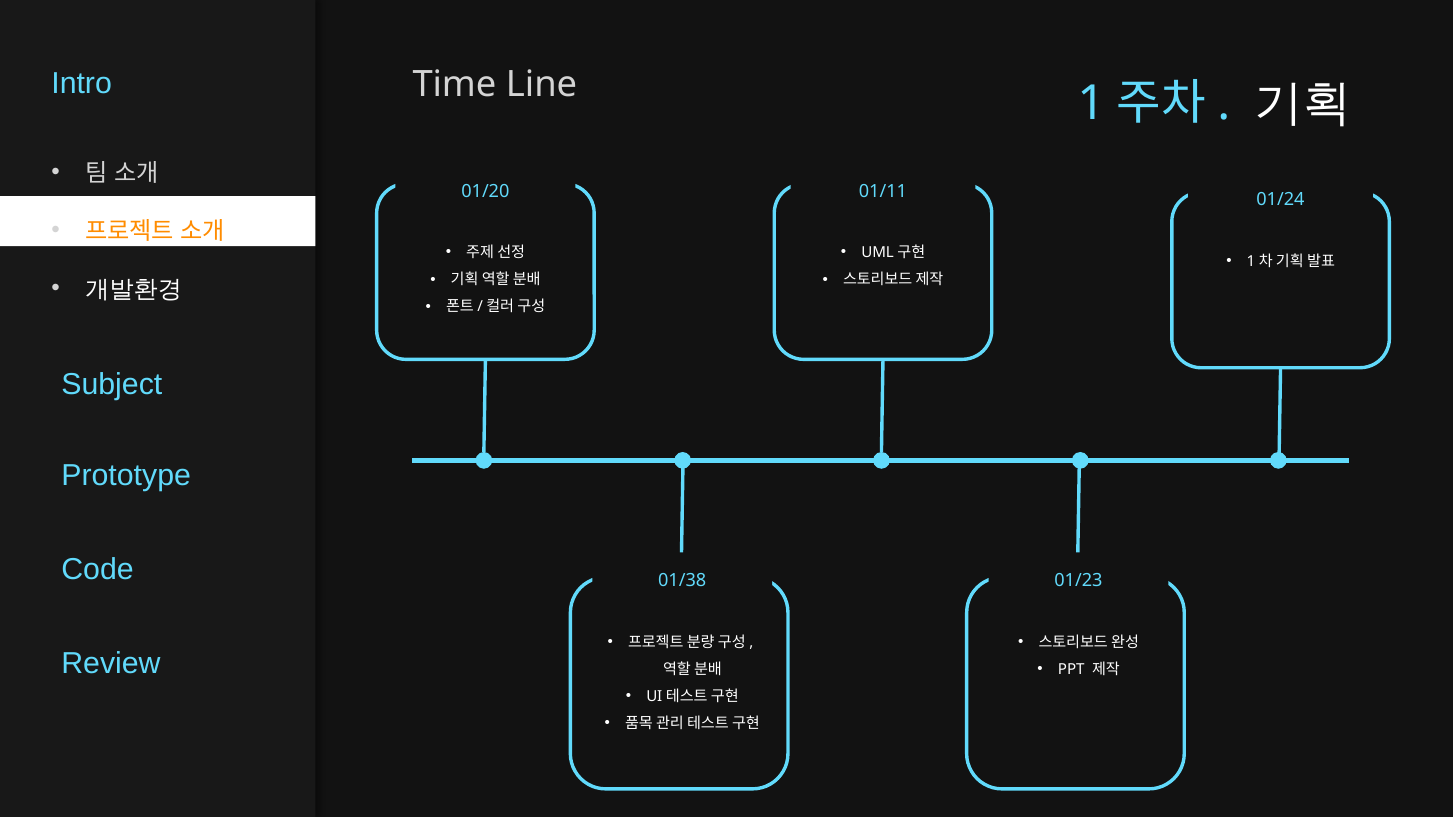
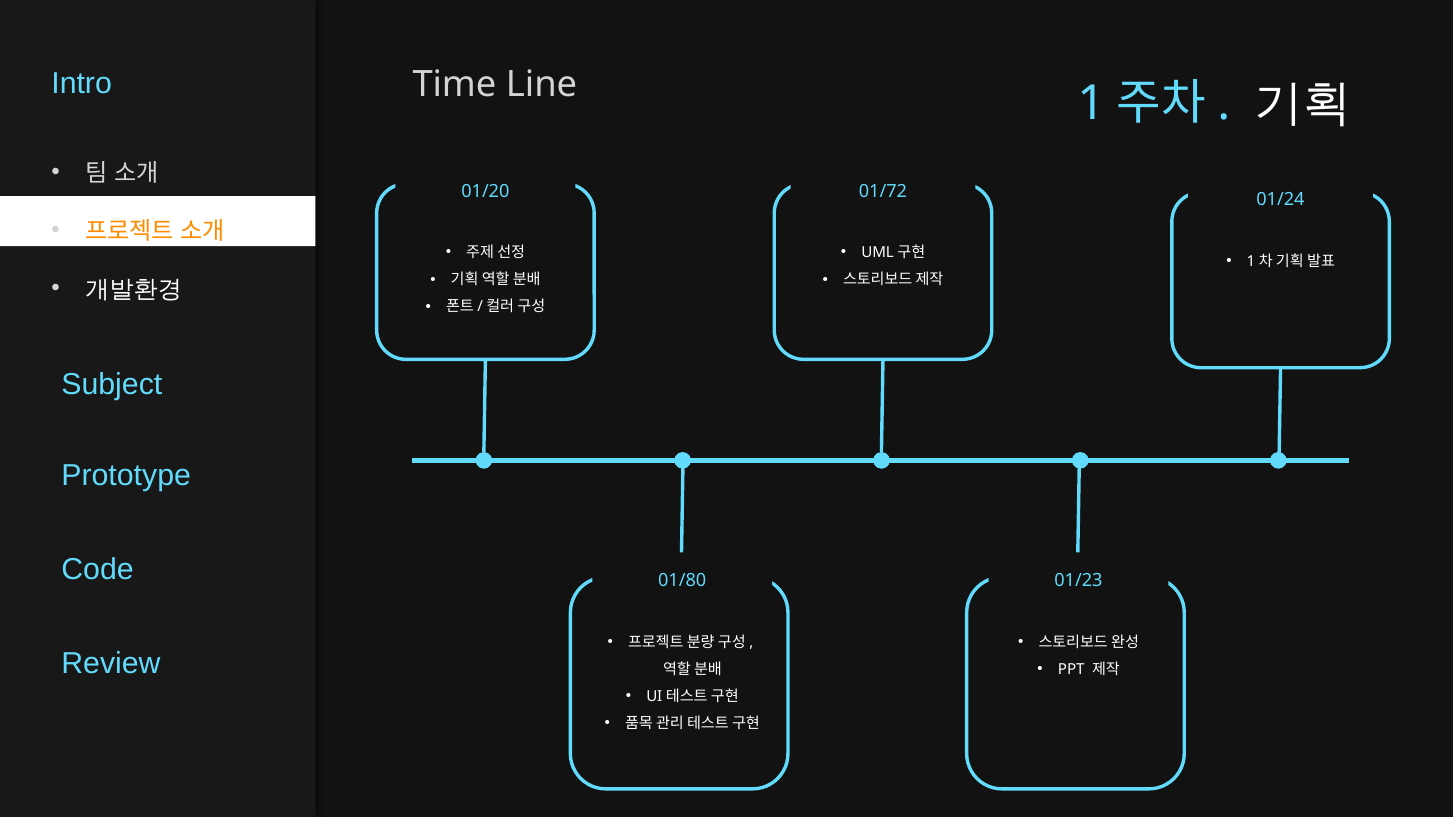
01/11: 01/11 -> 01/72 (883, 192)
01/38: 01/38 -> 01/80 (682, 581)
